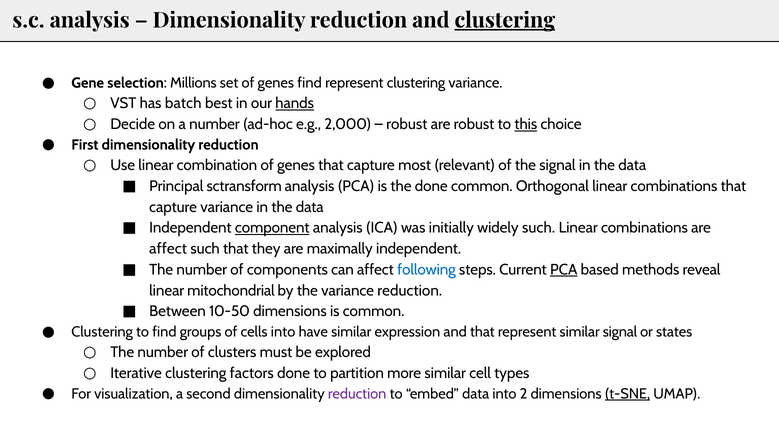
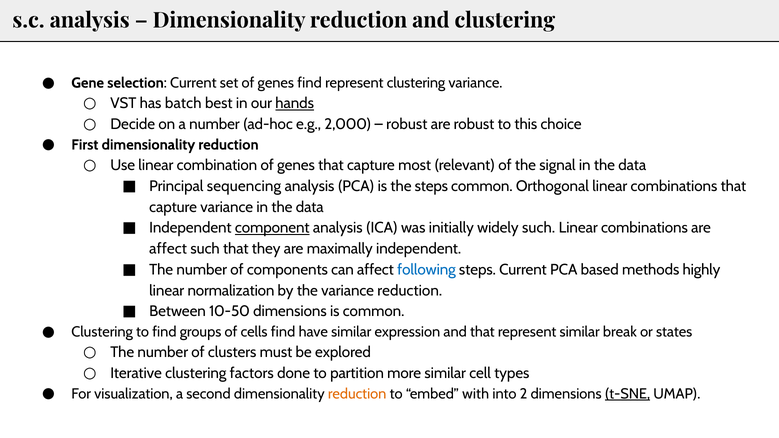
clustering underline: present -> none (505, 20)
selection Millions: Millions -> Current (193, 83)
this underline: present -> none (526, 124)
sctransform: sctransform -> sequencing (244, 186)
the done: done -> steps (431, 186)
PCA underline: present -> none (564, 270)
reveal: reveal -> highly (701, 270)
mitochondrial: mitochondrial -> normalization (231, 291)
cells into: into -> find (283, 332)
similar signal: signal -> break (620, 332)
reduction colour: purple -> orange (357, 394)
embed data: data -> with (476, 394)
